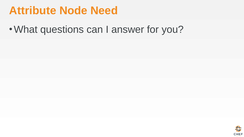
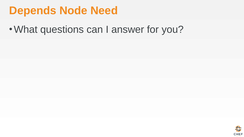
Attribute: Attribute -> Depends (33, 11)
